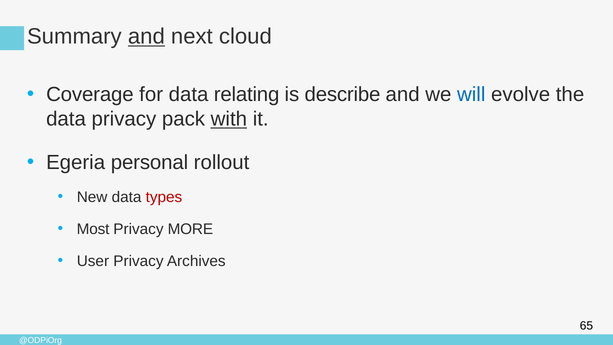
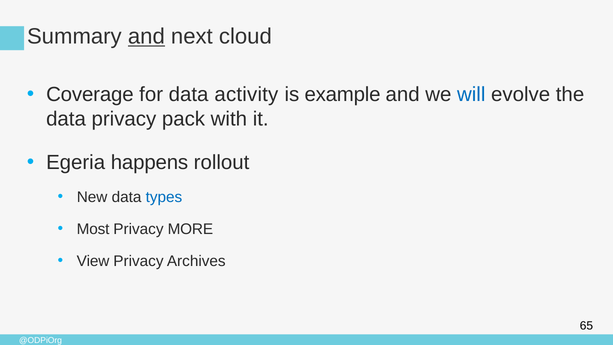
relating: relating -> activity (246, 95)
describe: describe -> example (343, 95)
with underline: present -> none (229, 119)
personal: personal -> happens (150, 162)
types colour: red -> blue (164, 197)
User: User -> View (93, 261)
